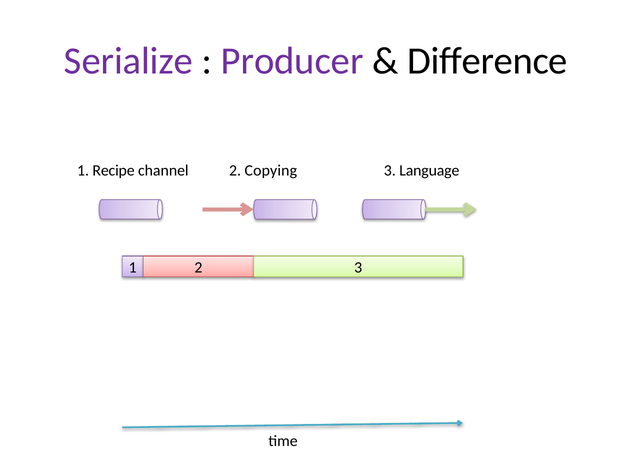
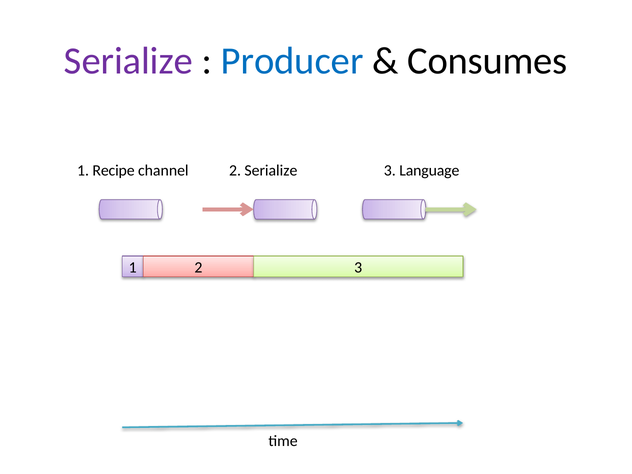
Producer colour: purple -> blue (292, 61)
Difference: Difference -> Consumes (487, 61)
2 Copying: Copying -> Serialize (271, 170)
